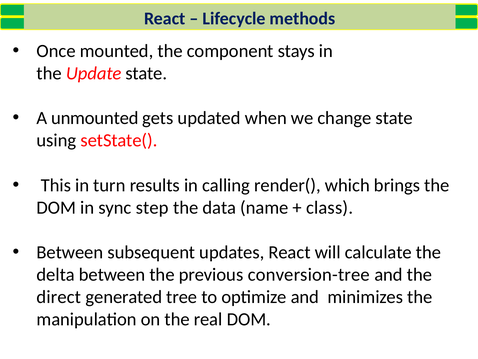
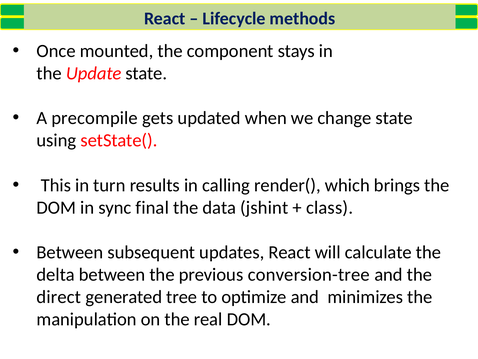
unmounted: unmounted -> precompile (95, 118)
step: step -> final (152, 207)
name: name -> jshint (264, 207)
